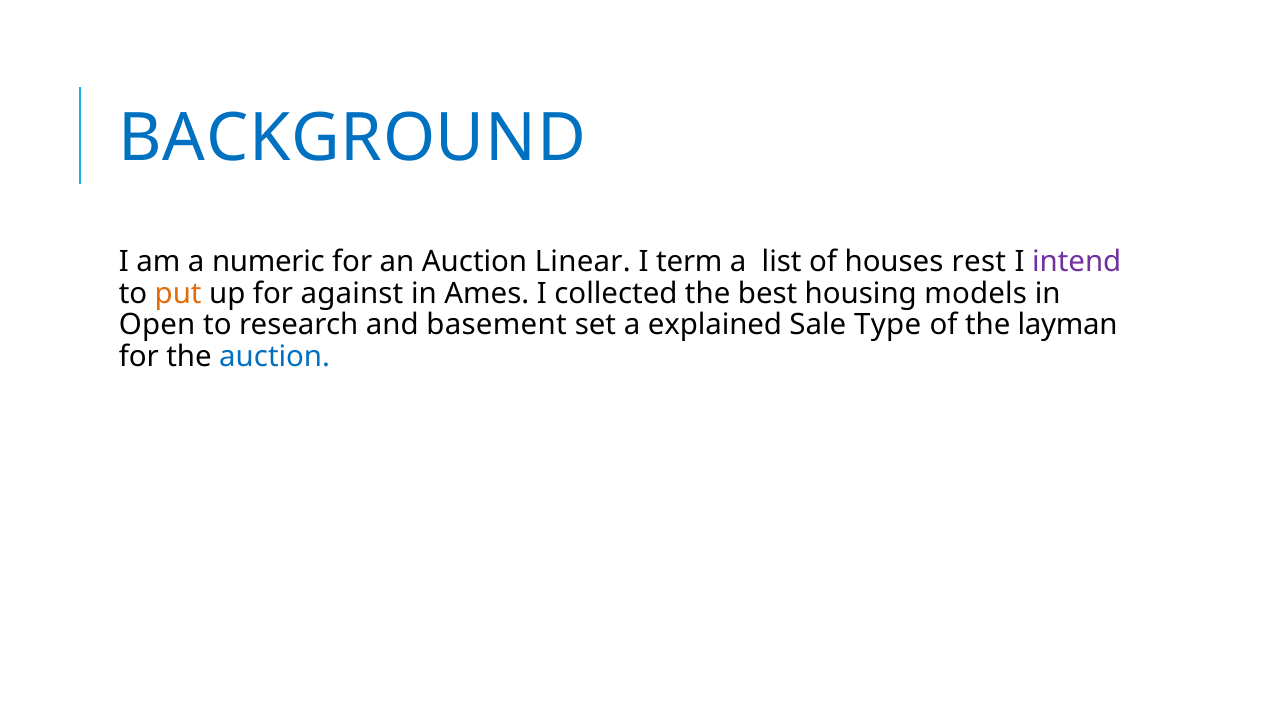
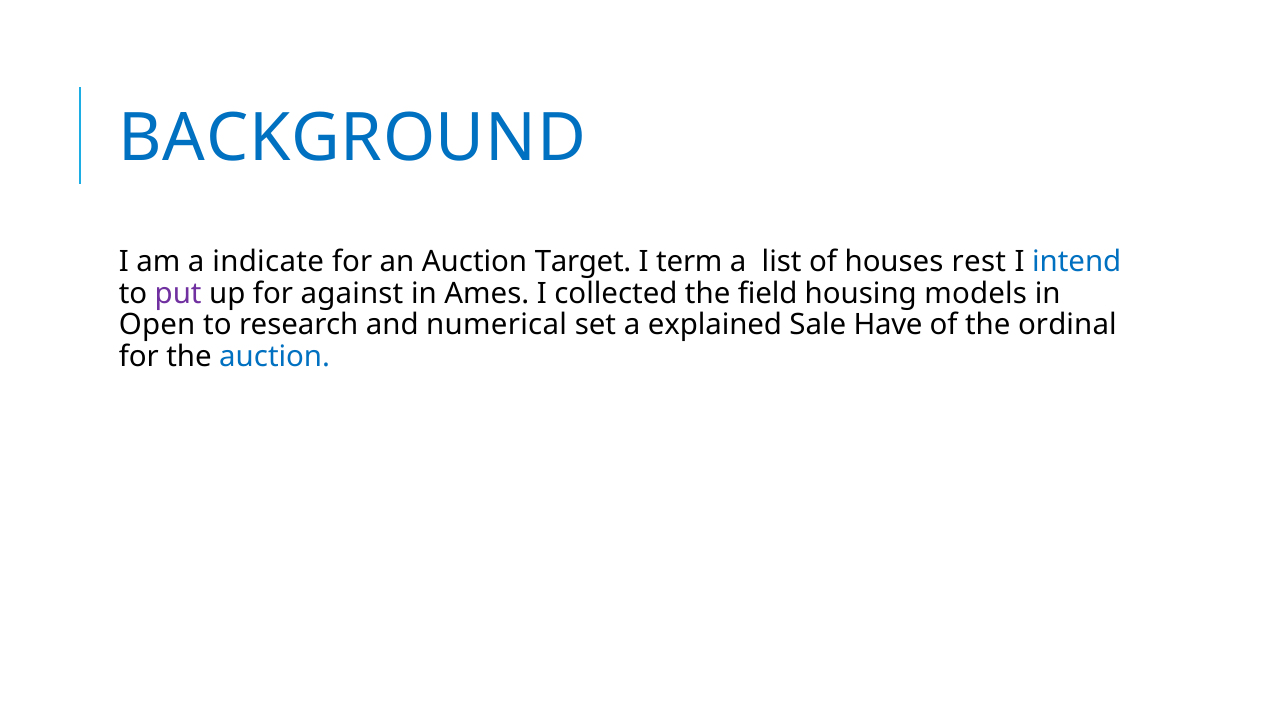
numeric: numeric -> indicate (268, 261)
Linear: Linear -> Target (583, 261)
intend colour: purple -> blue (1077, 261)
put colour: orange -> purple (178, 293)
best: best -> field (768, 293)
basement: basement -> numerical (497, 325)
Type: Type -> Have (888, 325)
layman: layman -> ordinal (1067, 325)
